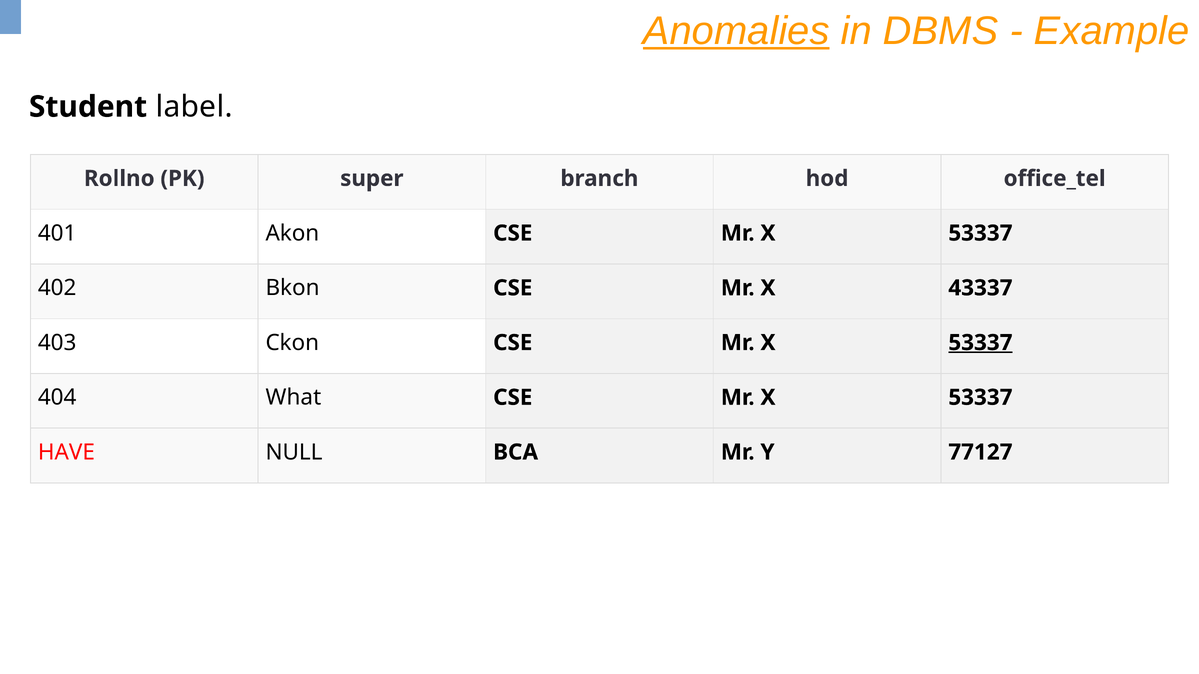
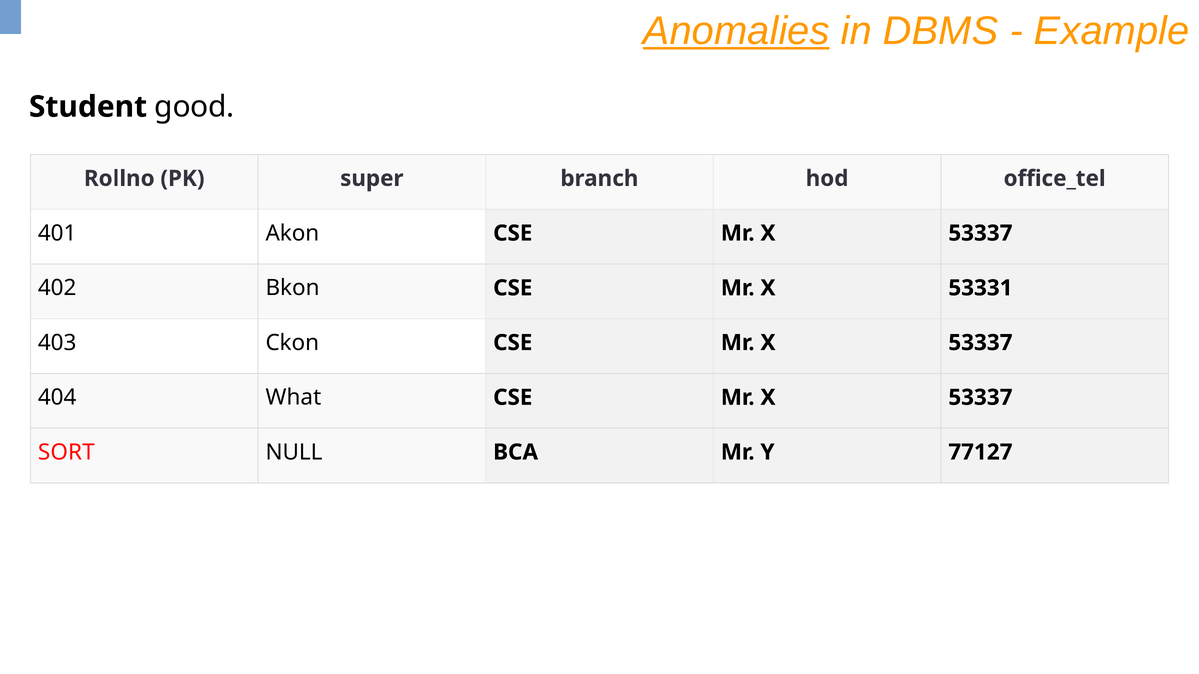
label: label -> good (194, 107)
43337: 43337 -> 53331 (980, 288)
53337 underline: present -> none (980, 343)
HAVE: HAVE -> SORT (66, 452)
